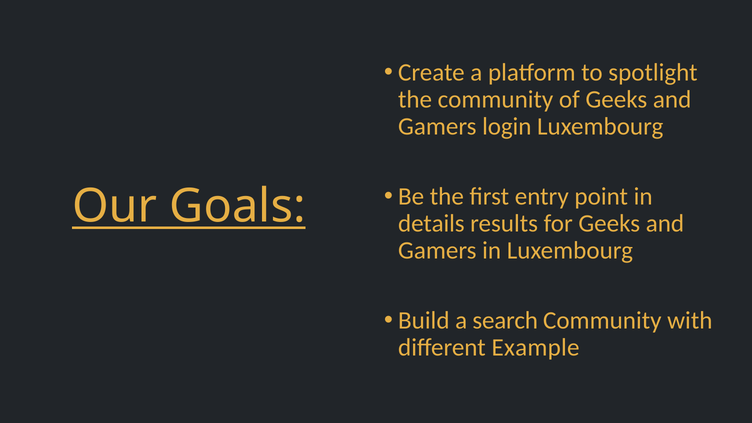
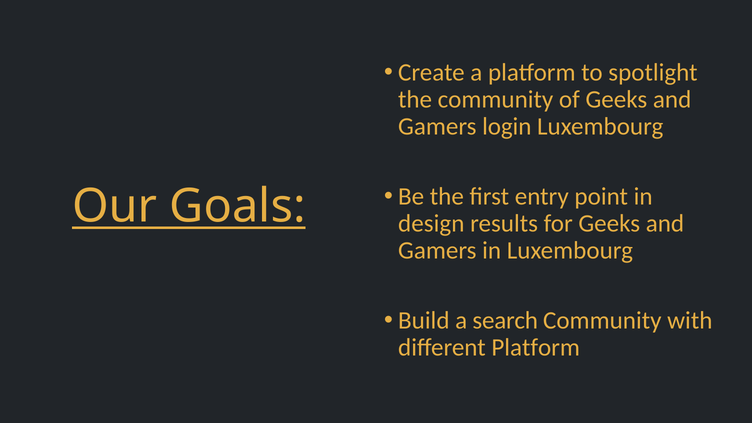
details: details -> design (431, 224)
different Example: Example -> Platform (536, 348)
